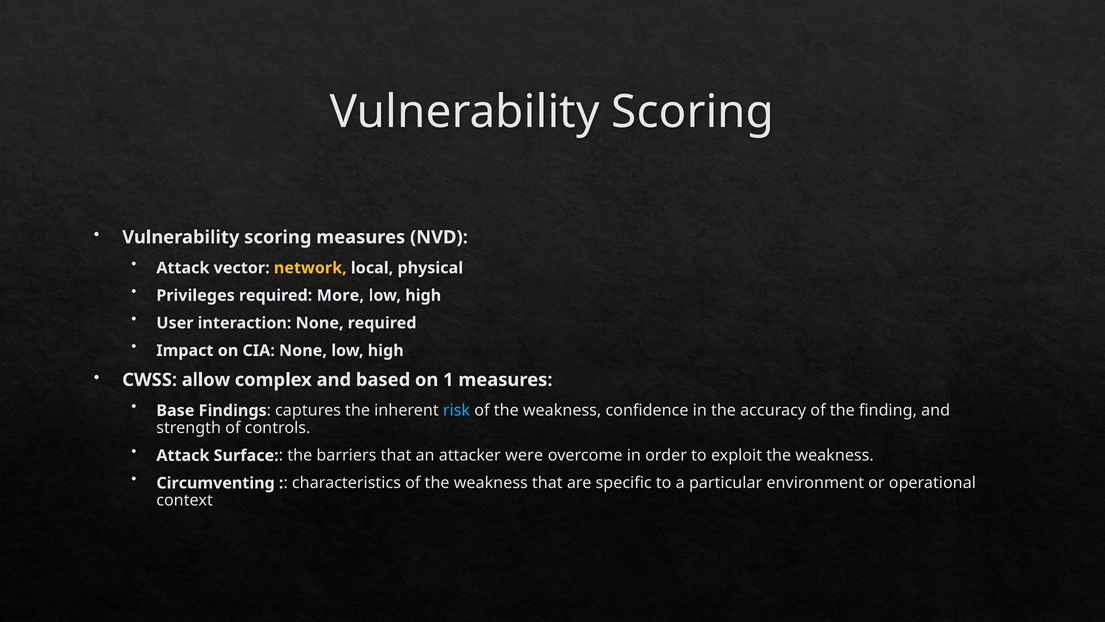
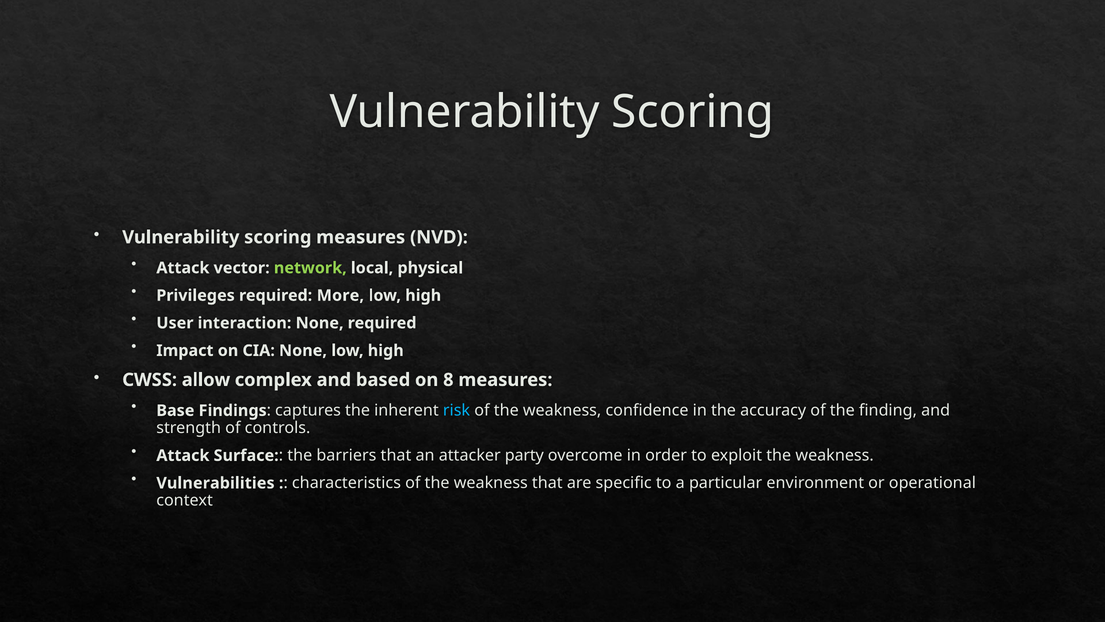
network colour: yellow -> light green (310, 268)
1: 1 -> 8 (448, 380)
were: were -> party (524, 455)
Circumventing: Circumventing -> Vulnerabilities (215, 483)
